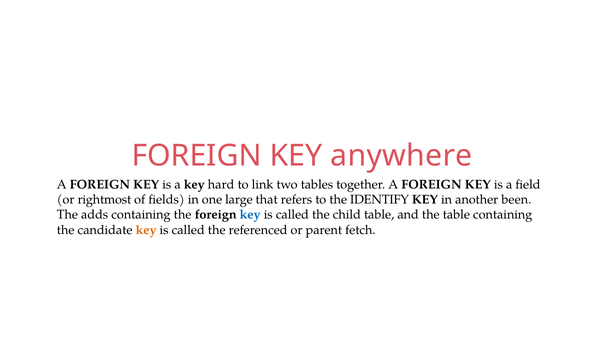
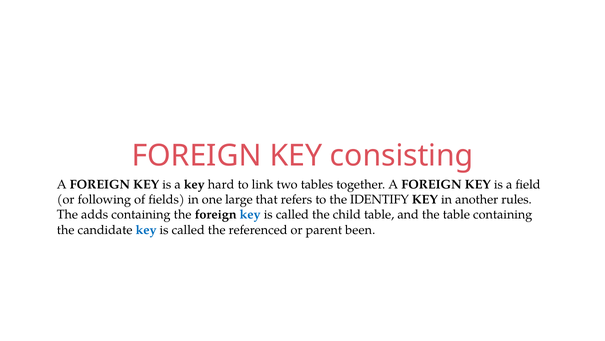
anywhere: anywhere -> consisting (402, 155)
rightmost: rightmost -> following (104, 199)
been: been -> rules (517, 199)
key colour: orange -> blue (146, 229)
fetch: fetch -> been (360, 229)
